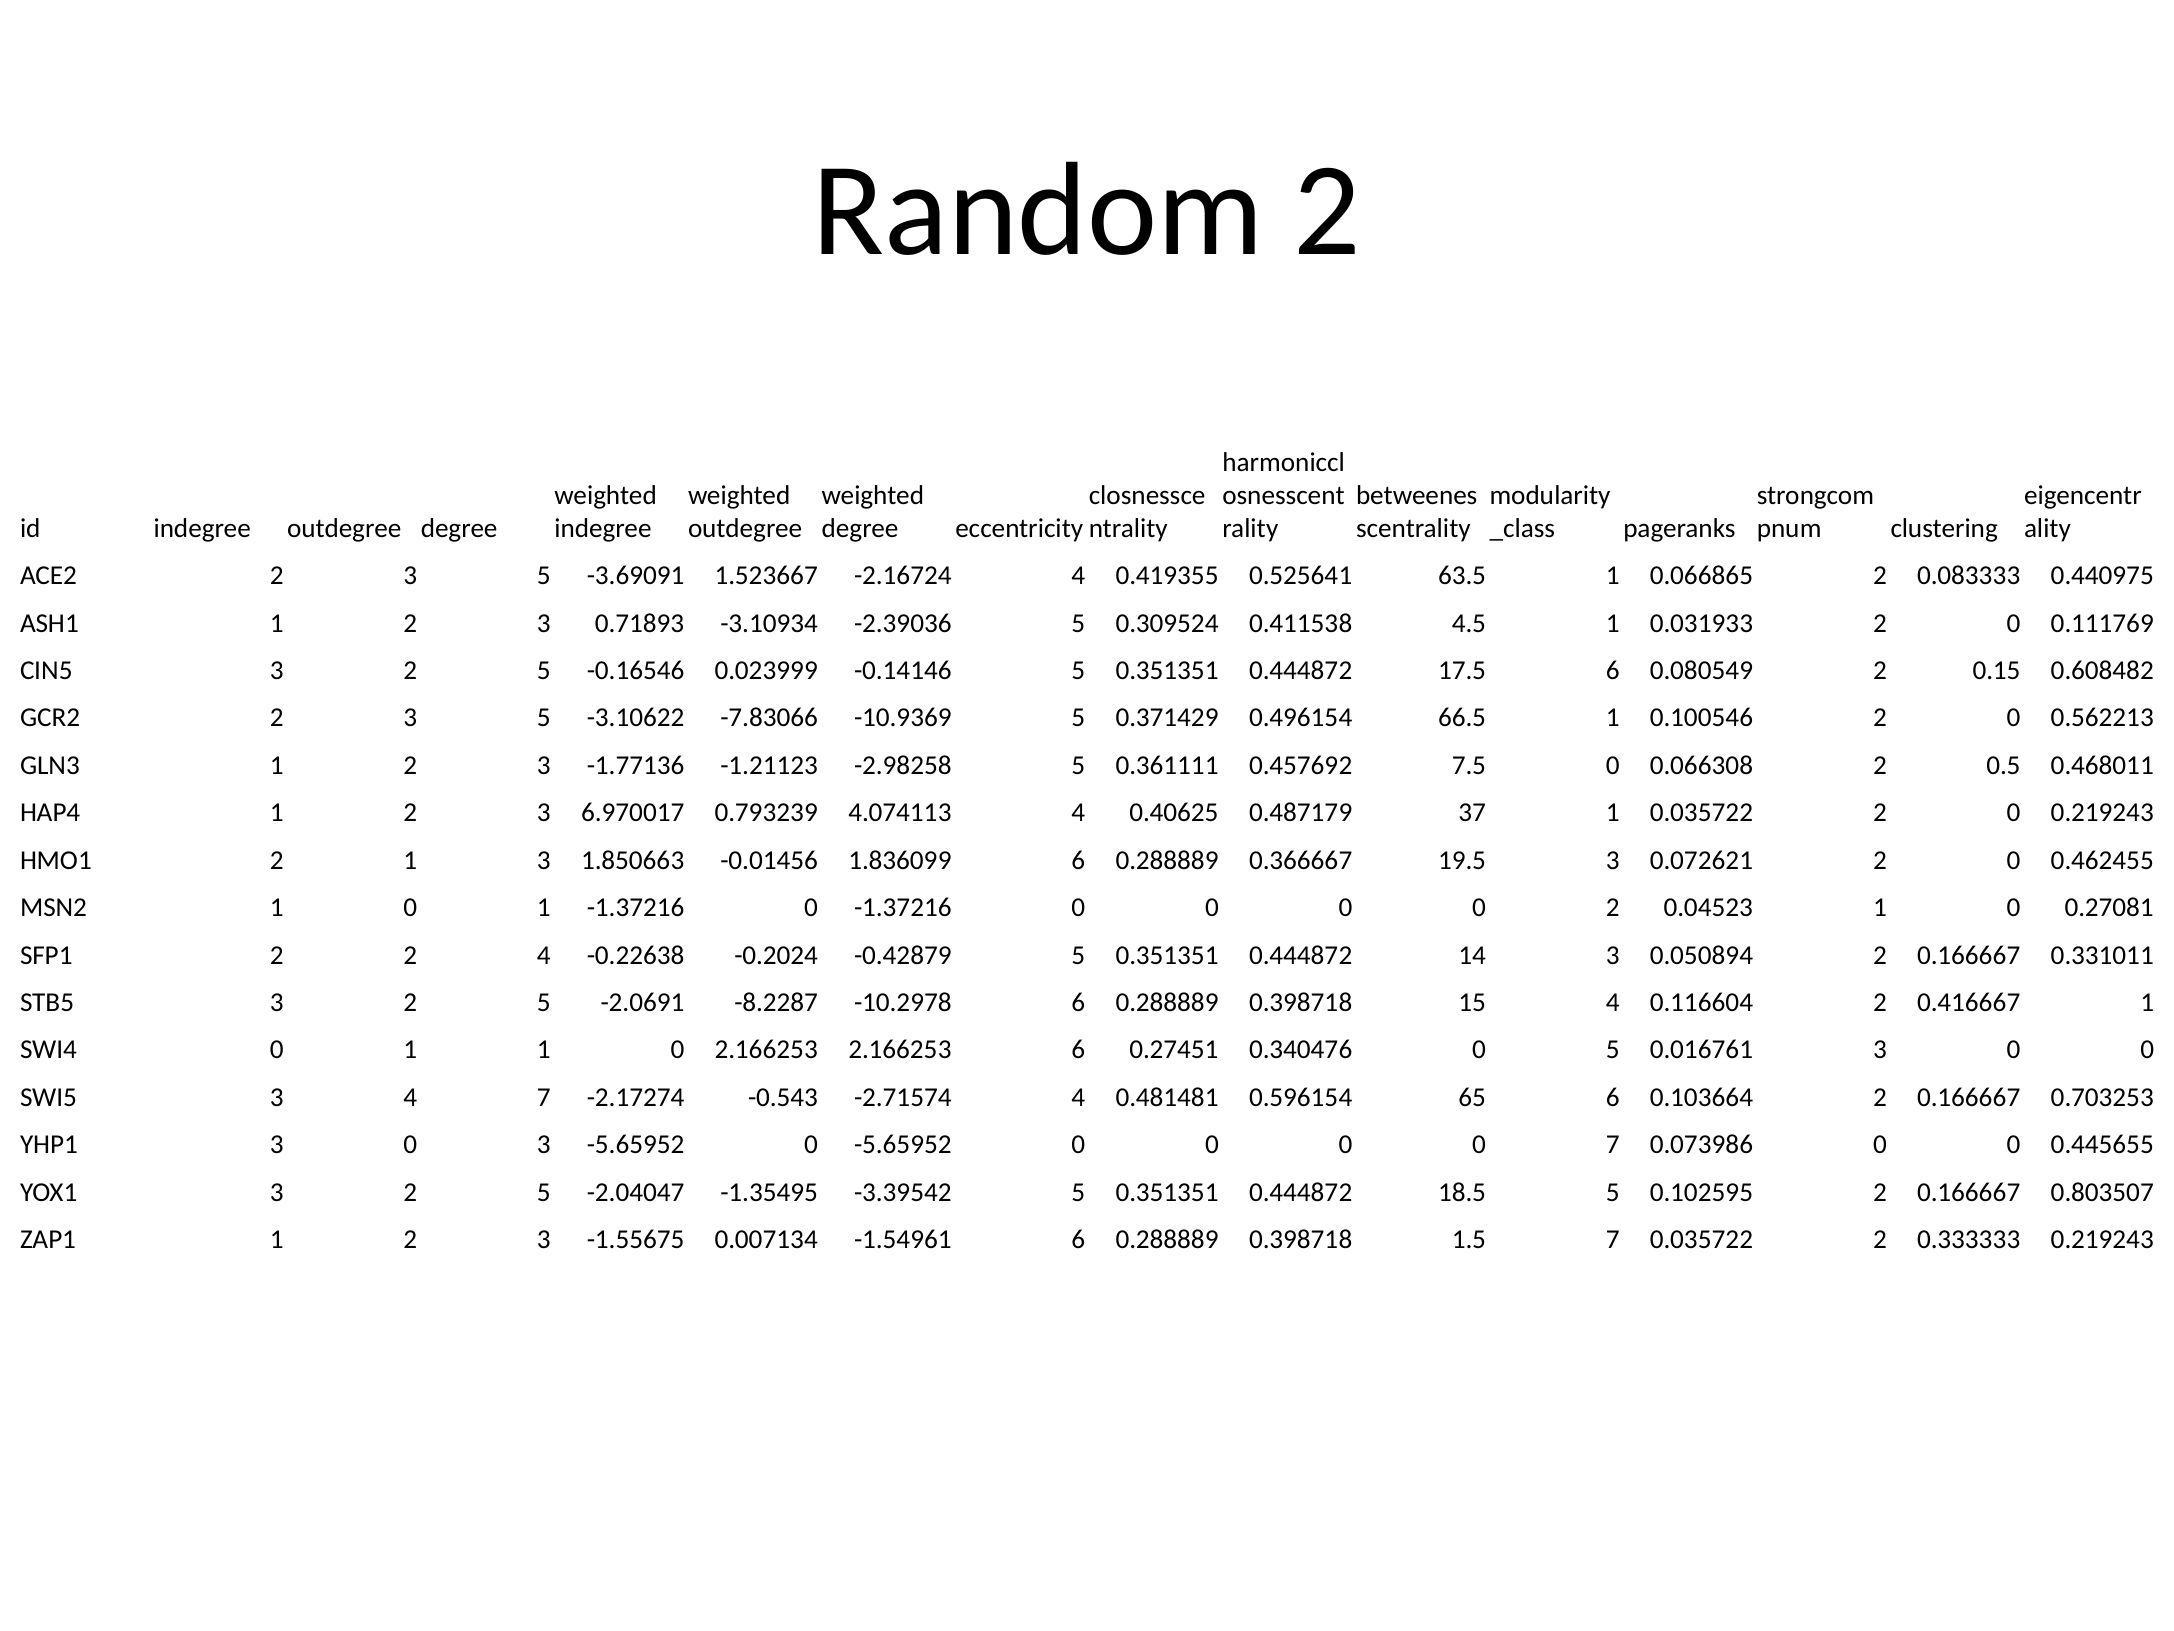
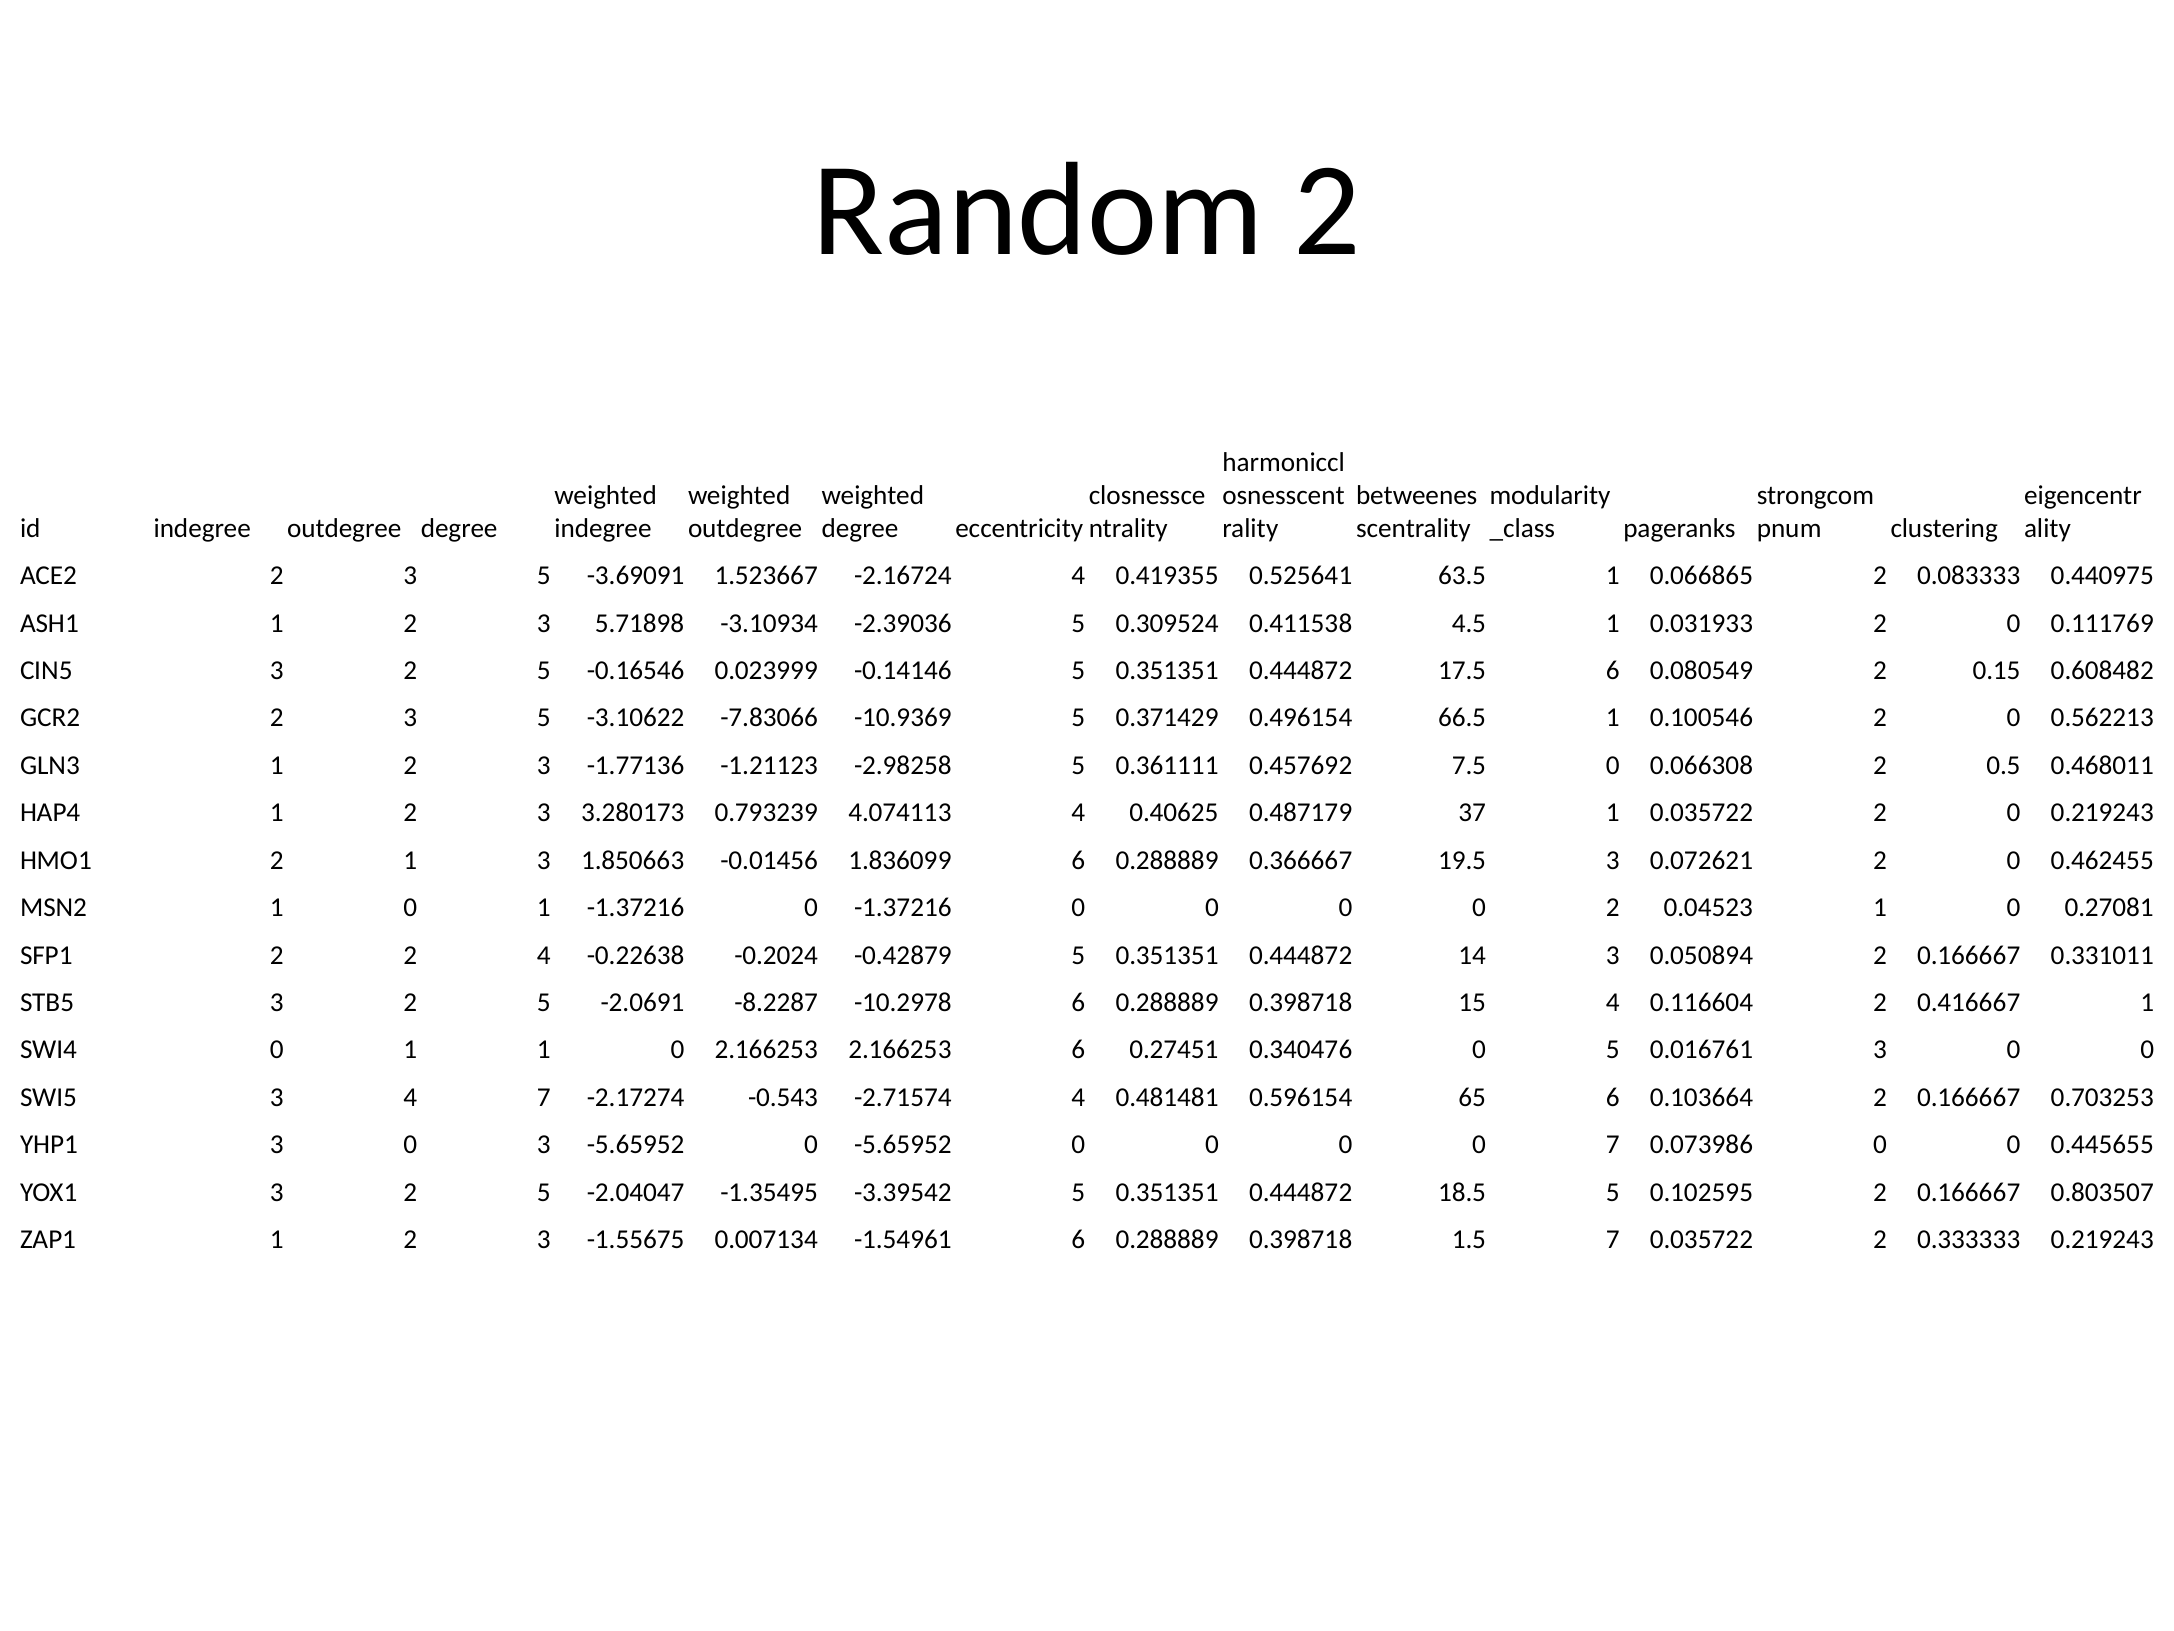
0.71893: 0.71893 -> 5.71898 (639, 623)
6.970017: 6.970017 -> 3.280173 (633, 813)
